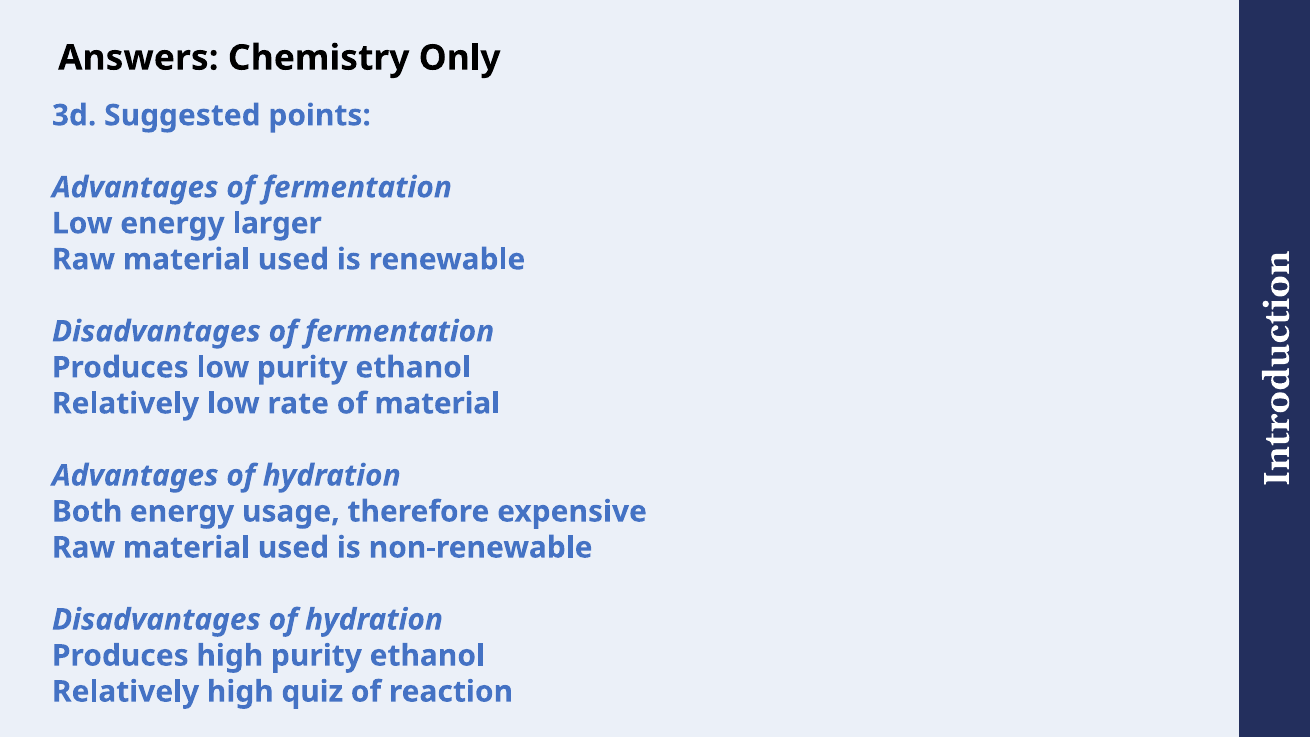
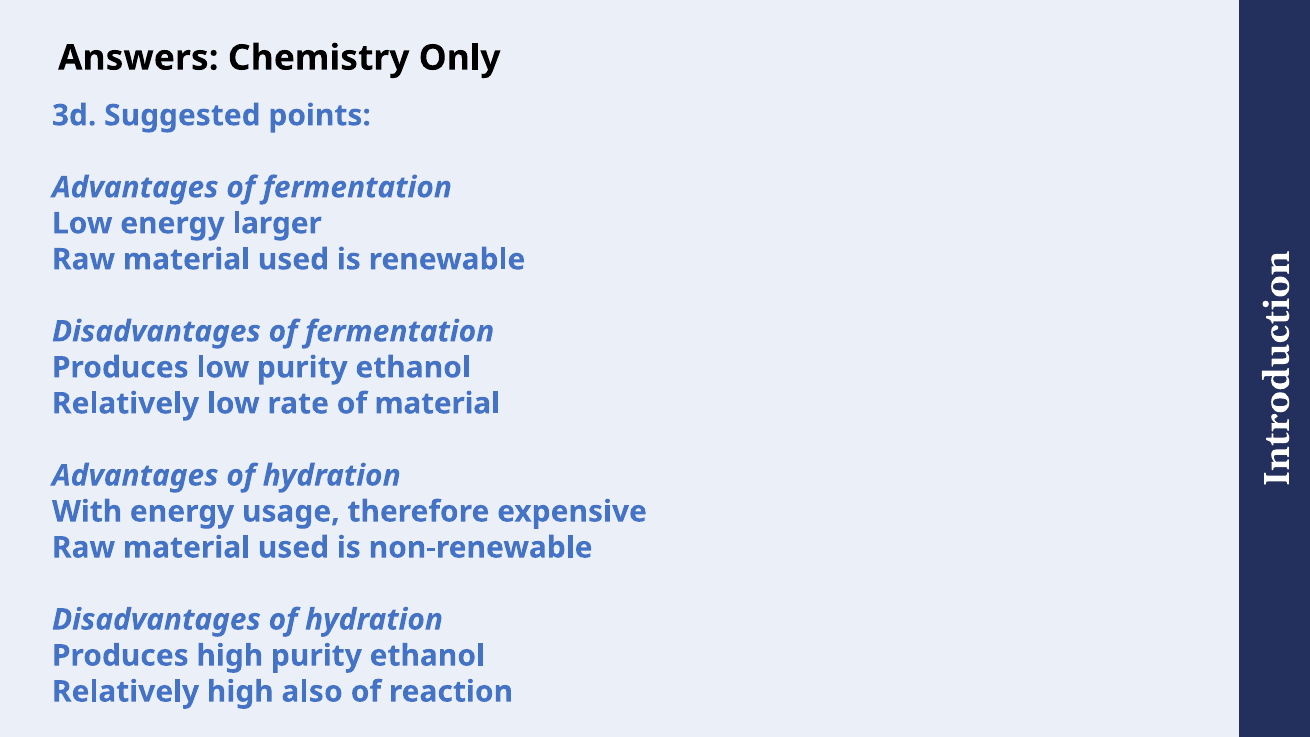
Both: Both -> With (87, 512)
quiz: quiz -> also (312, 692)
